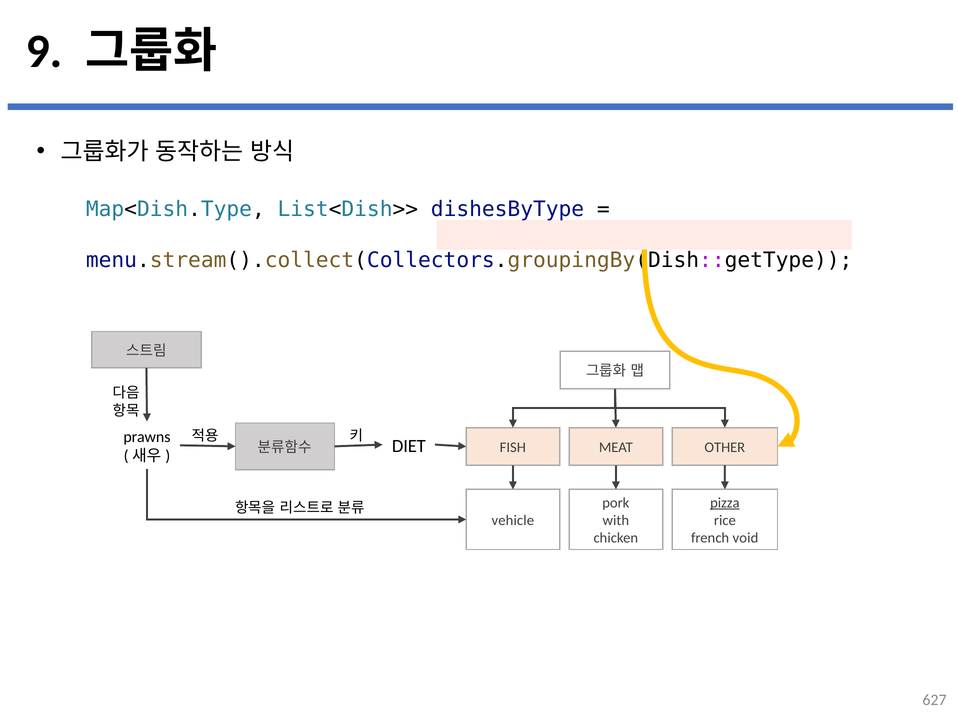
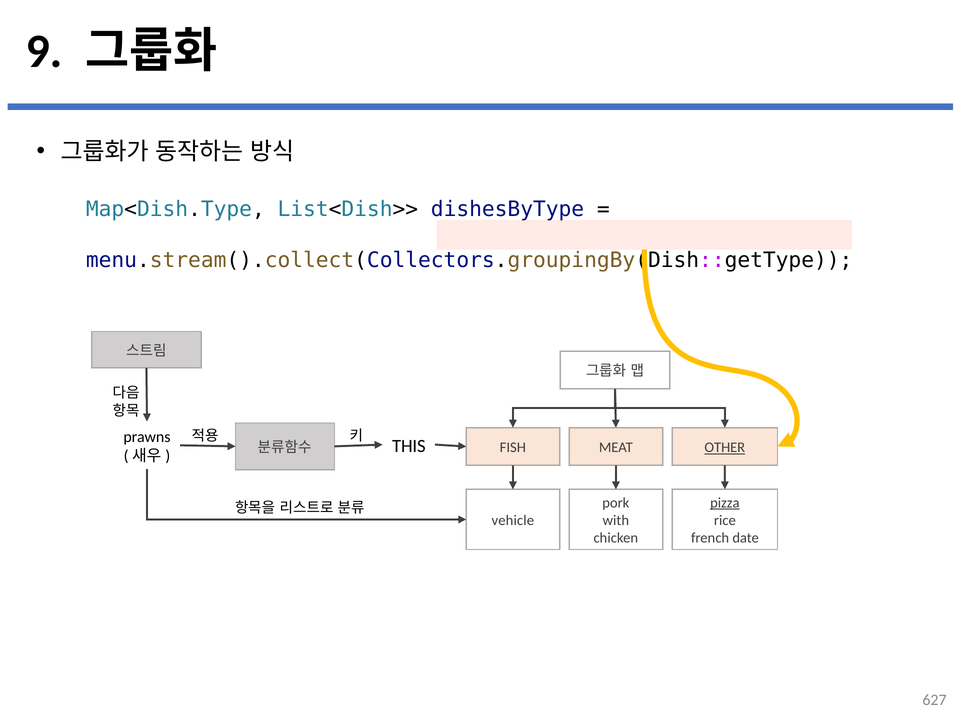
DIET: DIET -> THIS (409, 446)
OTHER underline: none -> present (725, 447)
void: void -> date (746, 538)
